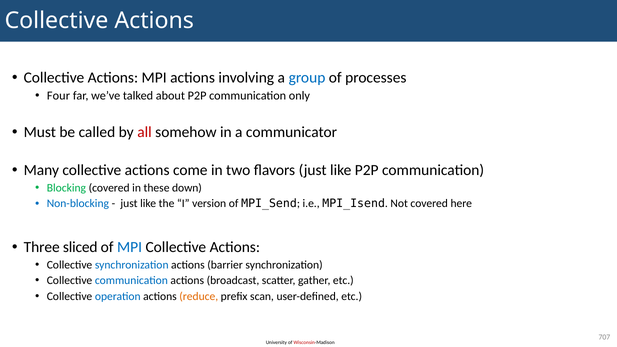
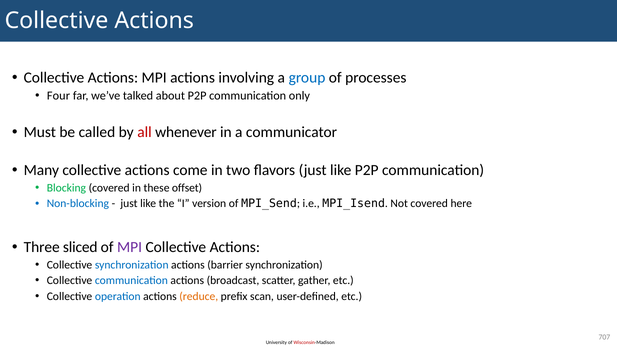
somehow: somehow -> whenever (186, 132)
down: down -> offset (187, 188)
MPI colour: blue -> purple (130, 247)
